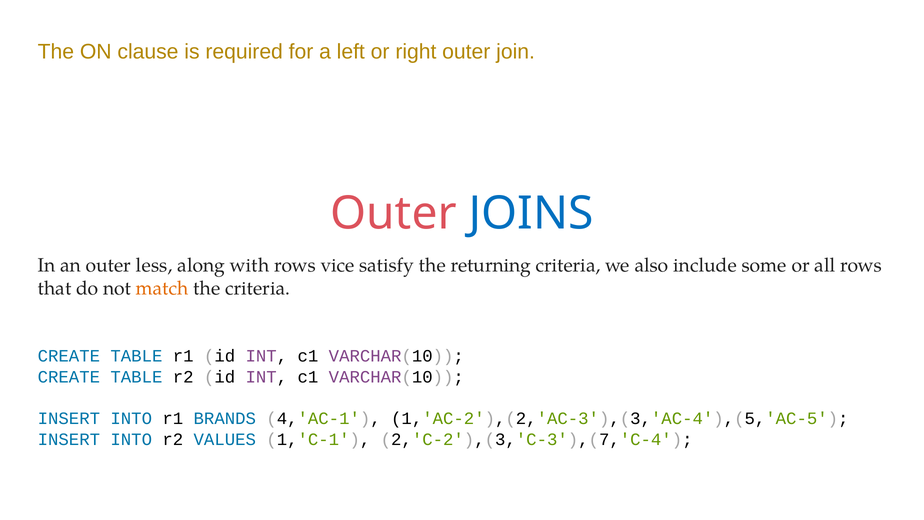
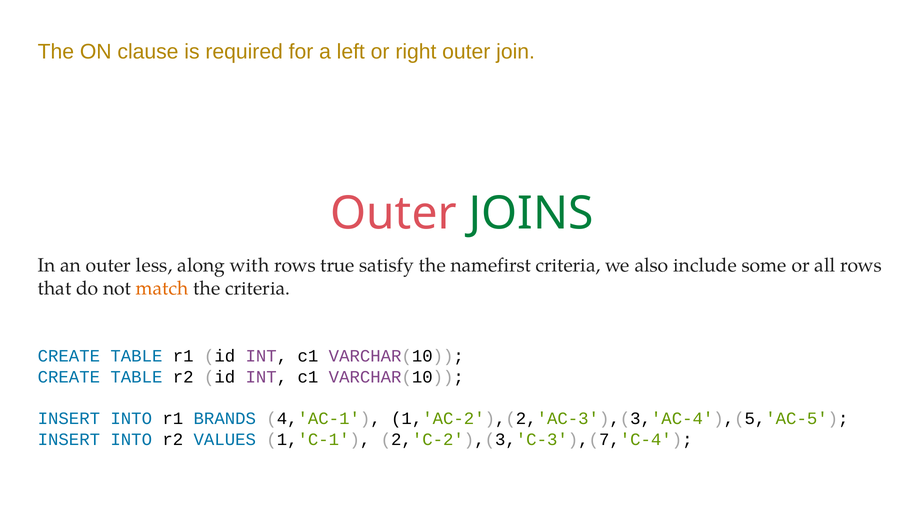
JOINS colour: blue -> green (531, 213)
vice: vice -> true (338, 265)
returning: returning -> namefirst (491, 265)
